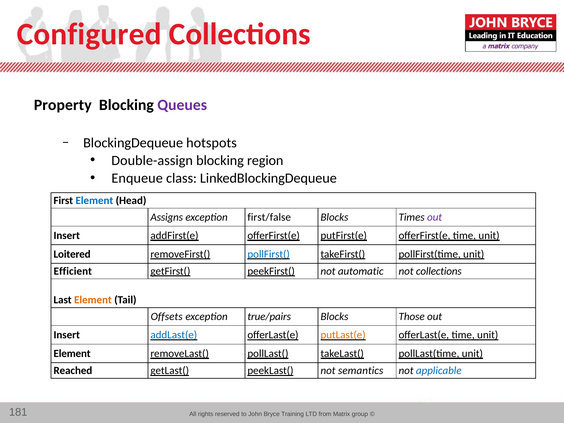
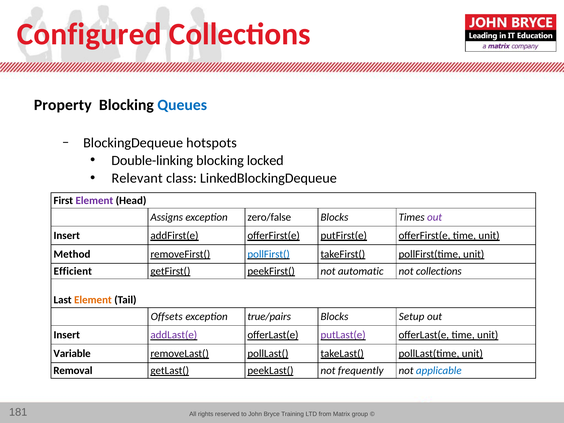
Queues colour: purple -> blue (182, 105)
Double-assign: Double-assign -> Double-linking (152, 160)
region: region -> locked (265, 160)
Enqueue: Enqueue -> Relevant (137, 178)
Element colour: blue -> purple (94, 201)
first/false: first/false -> zero/false (269, 217)
Loitered: Loitered -> Method (72, 254)
Those: Those -> Setup (412, 317)
addLast(e colour: blue -> purple (174, 335)
putLast(e colour: orange -> purple (343, 335)
Element: Element -> Variable (72, 354)
Reached: Reached -> Removal (73, 371)
semantics: semantics -> frequently (361, 371)
